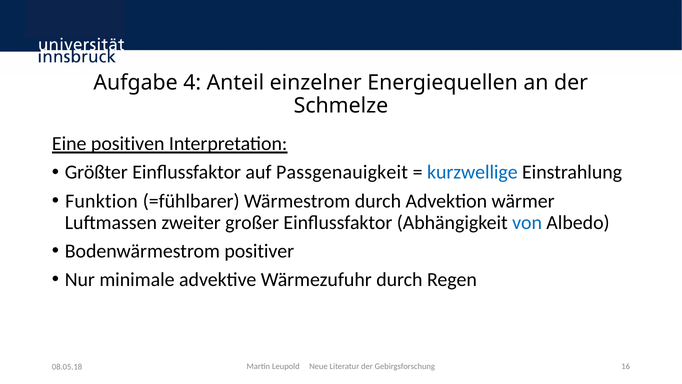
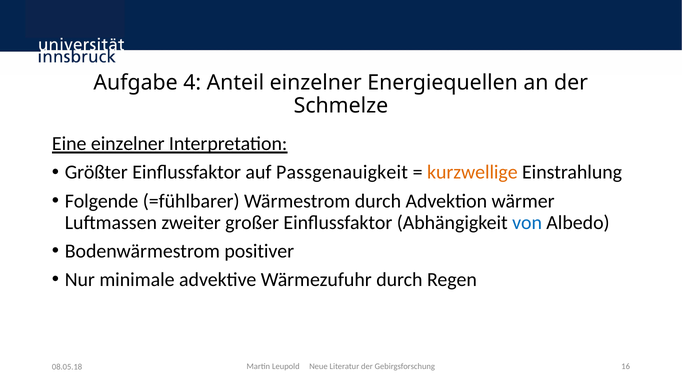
Eine positiven: positiven -> einzelner (128, 144)
kurzwellige colour: blue -> orange (472, 172)
Funktion: Funktion -> Folgende (102, 201)
